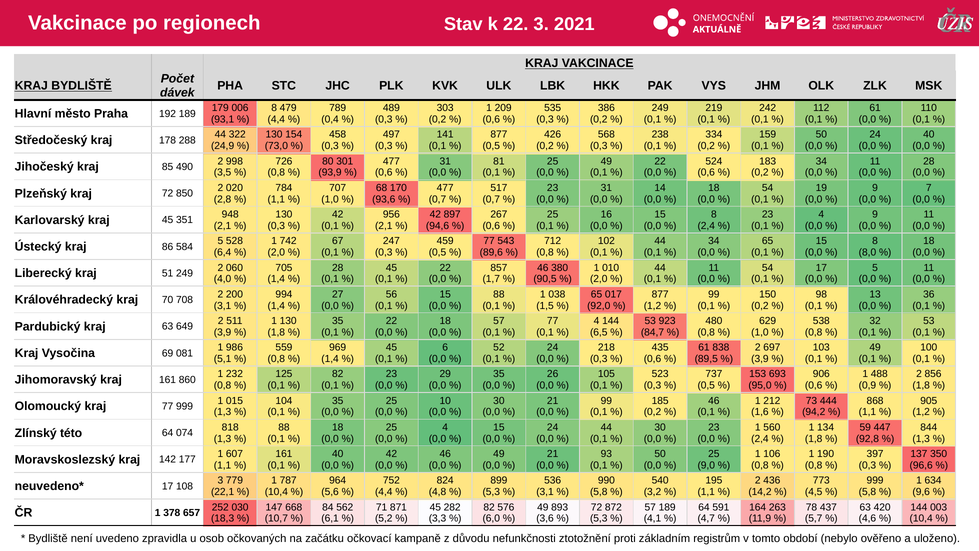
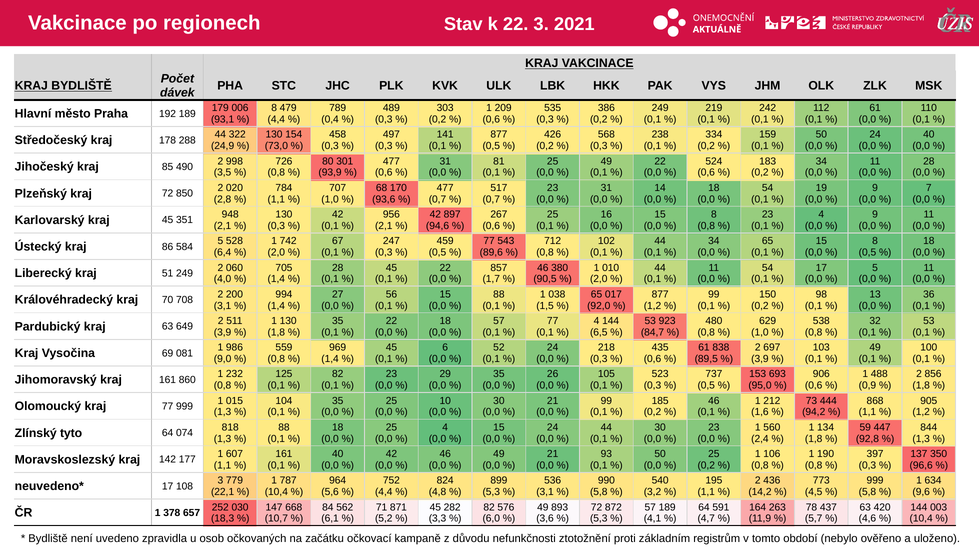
2,4: 2,4 -> 0,8 (706, 226)
8,0: 8,0 -> 0,5 (867, 252)
5,1: 5,1 -> 9,0 (223, 359)
této: této -> tyto (71, 433)
9,0: 9,0 -> 0,2 (706, 465)
